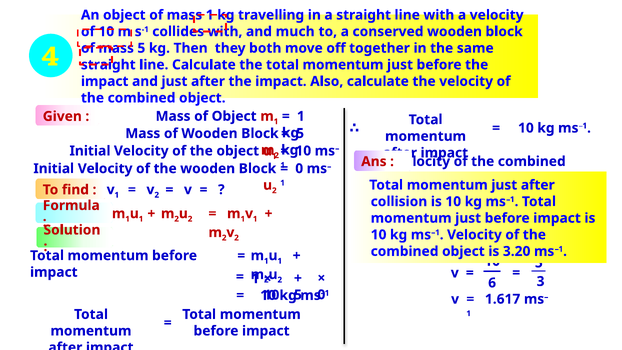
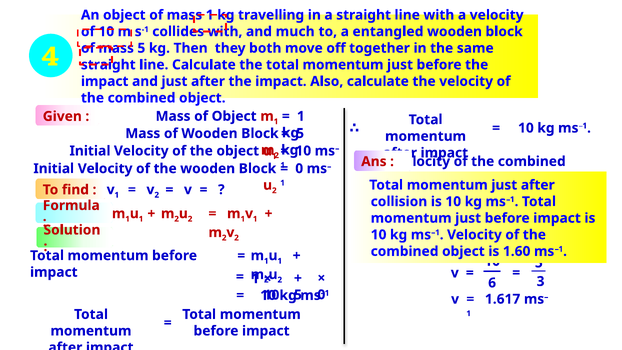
conserved: conserved -> entangled (388, 32)
3.20: 3.20 -> 1.60 (517, 251)
